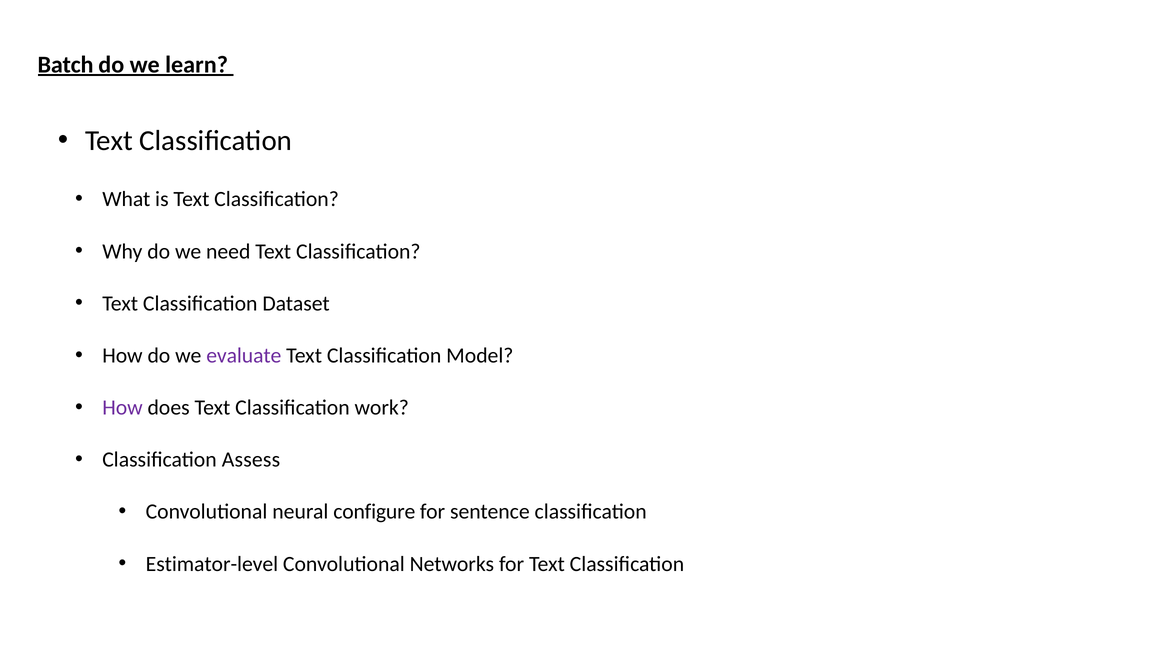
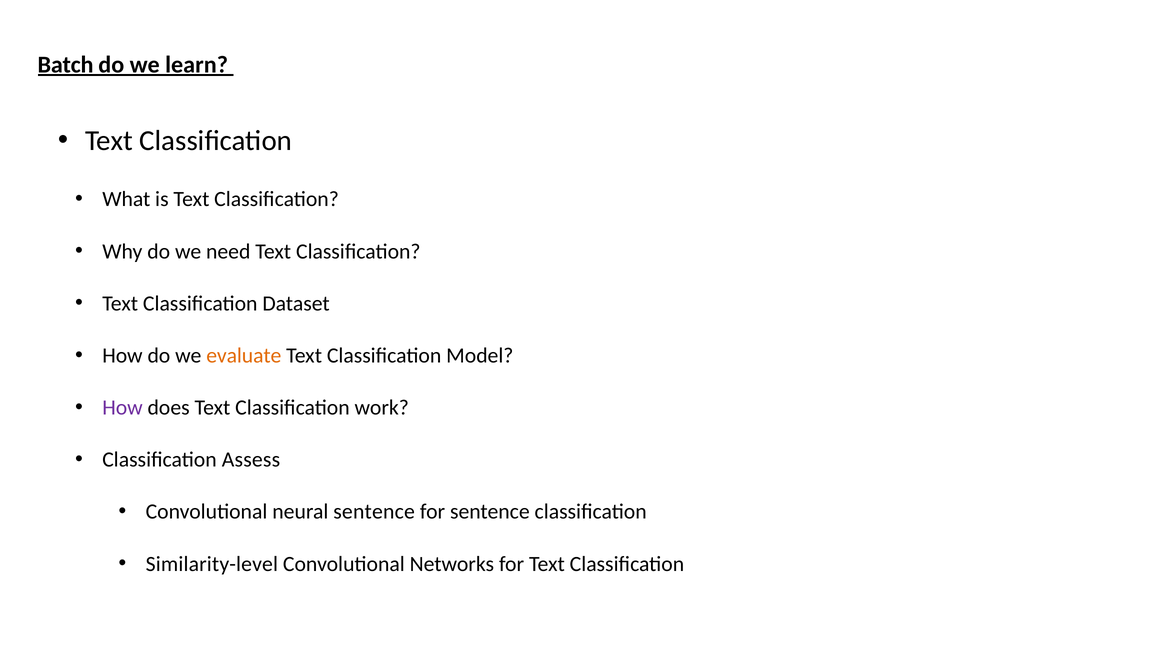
evaluate colour: purple -> orange (244, 356)
neural configure: configure -> sentence (374, 512)
Estimator-level: Estimator-level -> Similarity-level (212, 564)
